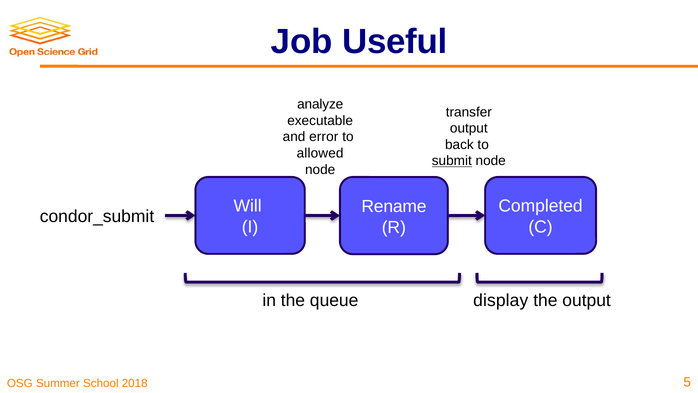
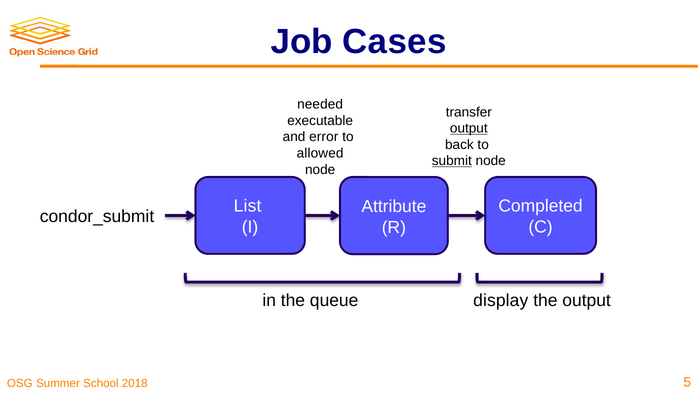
Useful: Useful -> Cases (394, 42)
analyze: analyze -> needed (320, 104)
output underline: none -> present (469, 128)
Will: Will -> List (248, 206)
Rename: Rename -> Attribute (394, 206)
